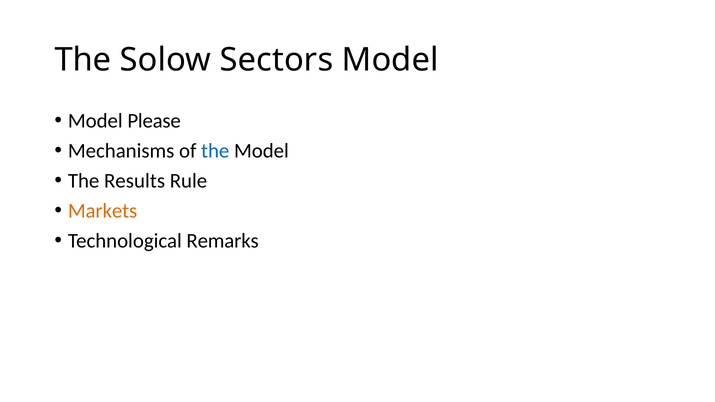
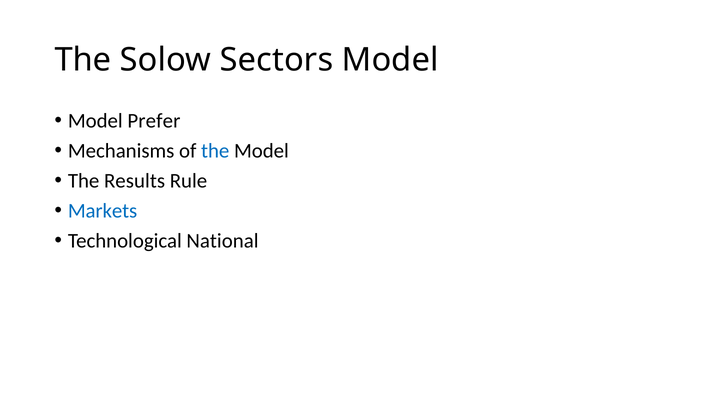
Please: Please -> Prefer (154, 121)
Markets colour: orange -> blue (103, 211)
Remarks: Remarks -> National (223, 241)
